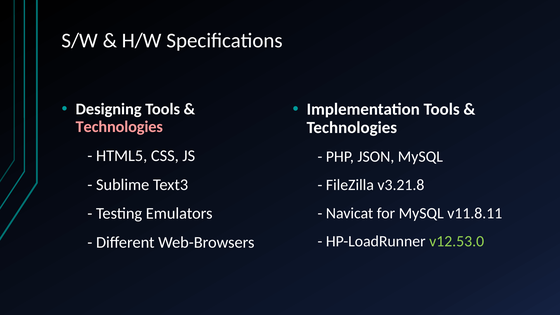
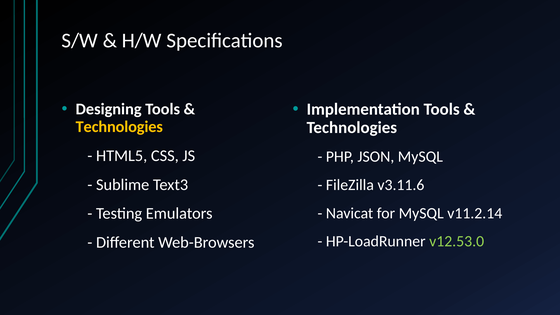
Technologies colour: pink -> yellow (119, 127)
v3.21.8: v3.21.8 -> v3.11.6 (401, 185)
v11.8.11: v11.8.11 -> v11.2.14 (475, 213)
